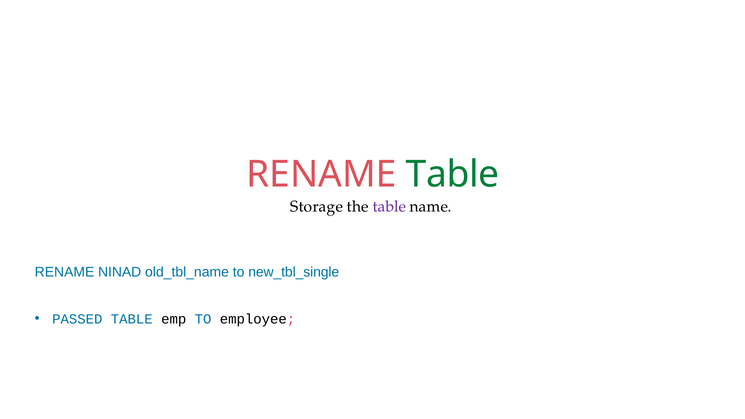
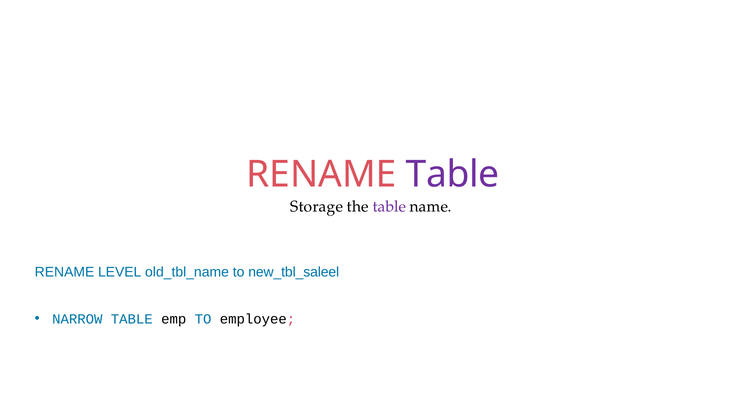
Table colour: green -> purple (453, 175)
NINAD: NINAD -> LEVEL (120, 272)
new_tbl_single: new_tbl_single -> new_tbl_saleel (294, 272)
PASSED: PASSED -> NARROW (77, 319)
